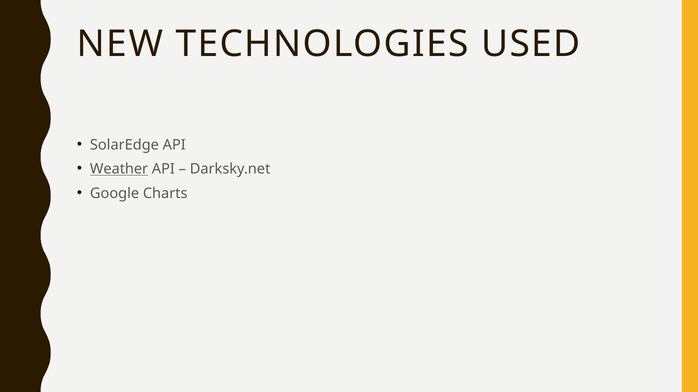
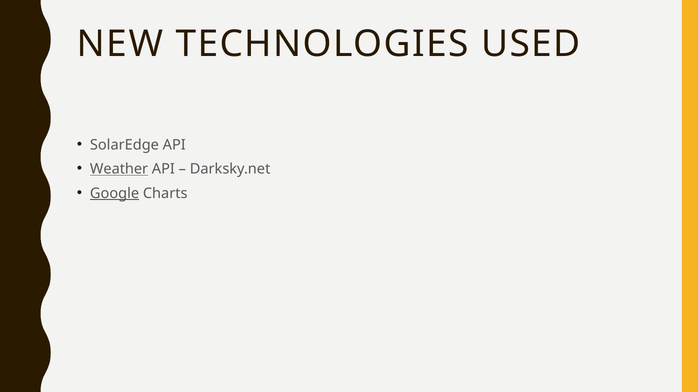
Google underline: none -> present (115, 194)
